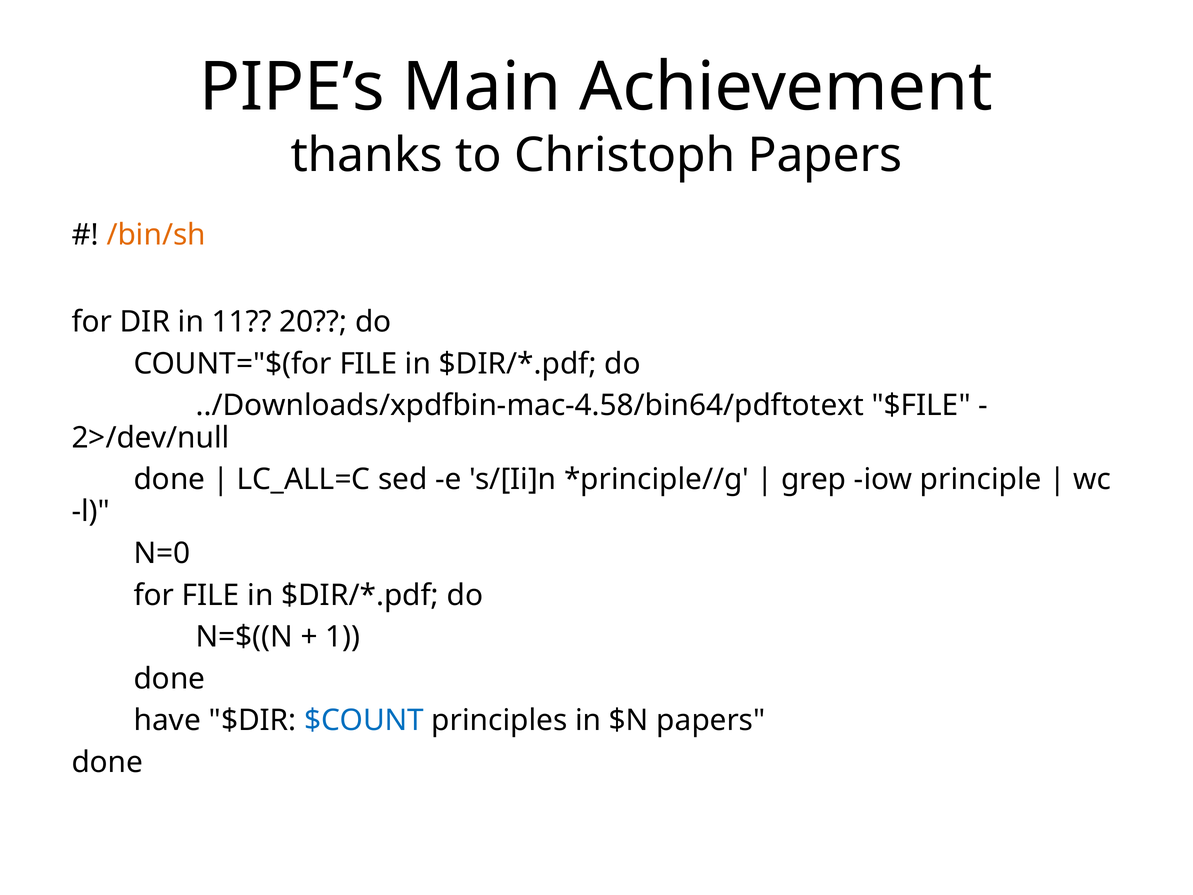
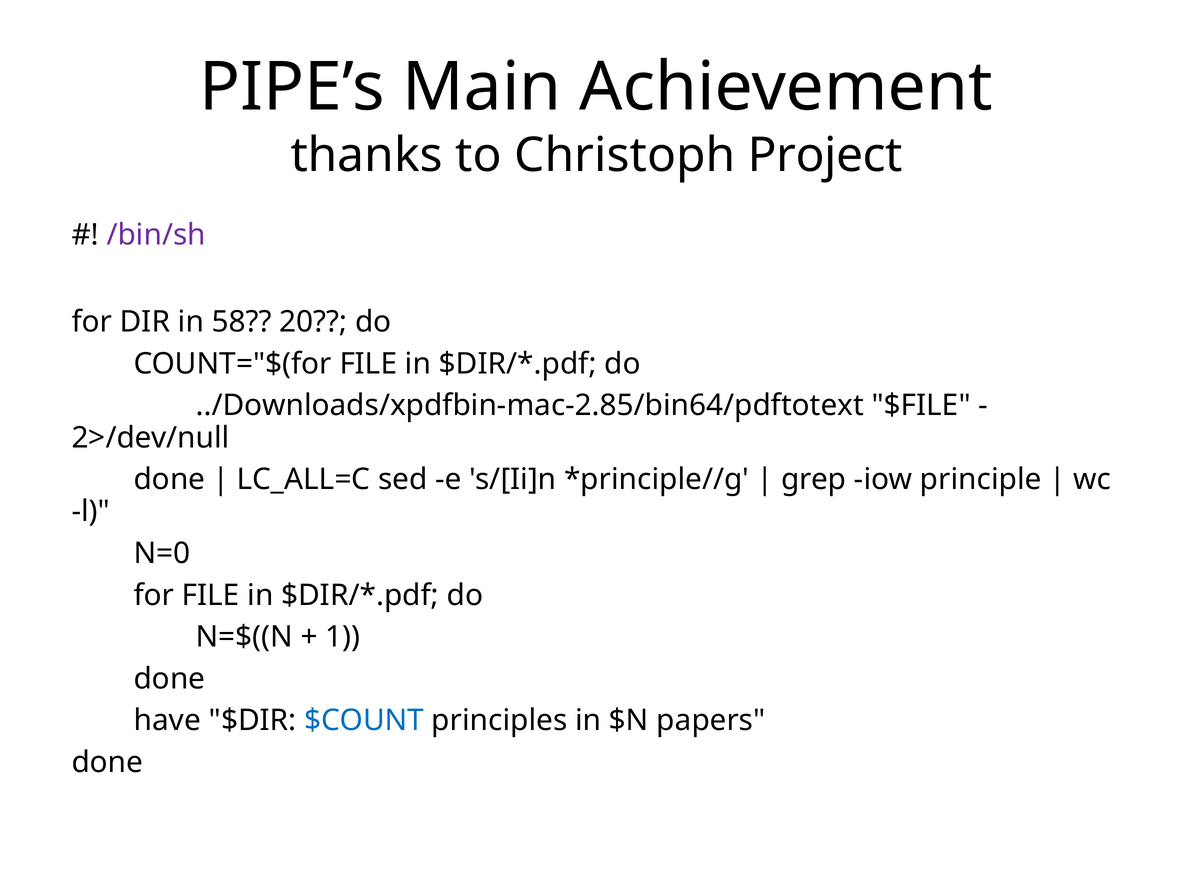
Christoph Papers: Papers -> Project (825, 155)
/bin/sh colour: orange -> purple (156, 235)
11: 11 -> 58 (242, 322)
../Downloads/xpdfbin-mac-4.58/bin64/pdftotext: ../Downloads/xpdfbin-mac-4.58/bin64/pdftotext -> ../Downloads/xpdfbin-mac-2.85/bin64/pdftotext (530, 405)
